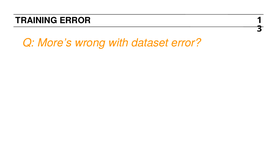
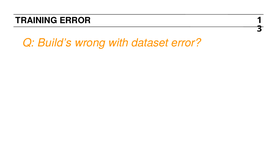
More’s: More’s -> Build’s (55, 43)
